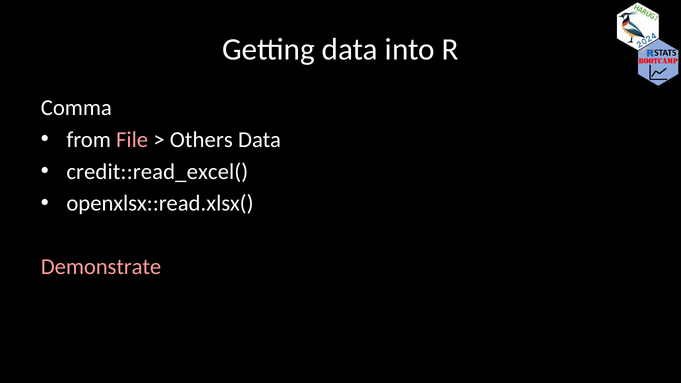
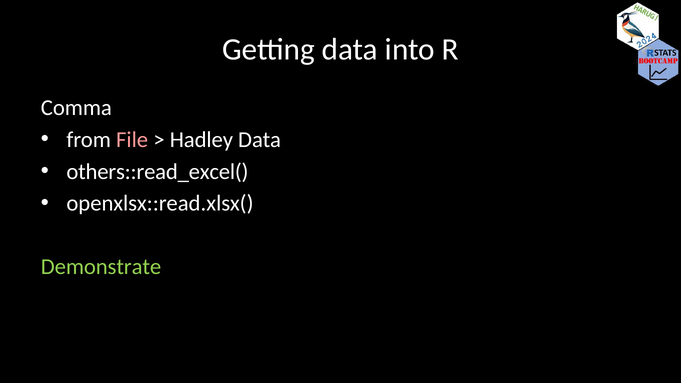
Others: Others -> Hadley (201, 140)
credit::read_excel(: credit::read_excel( -> others::read_excel( (157, 172)
Demonstrate colour: pink -> light green (101, 267)
